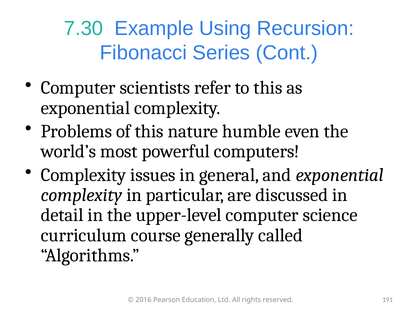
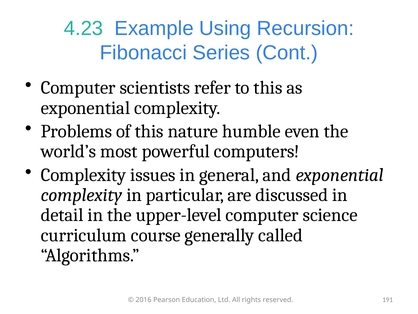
7.30: 7.30 -> 4.23 (84, 28)
